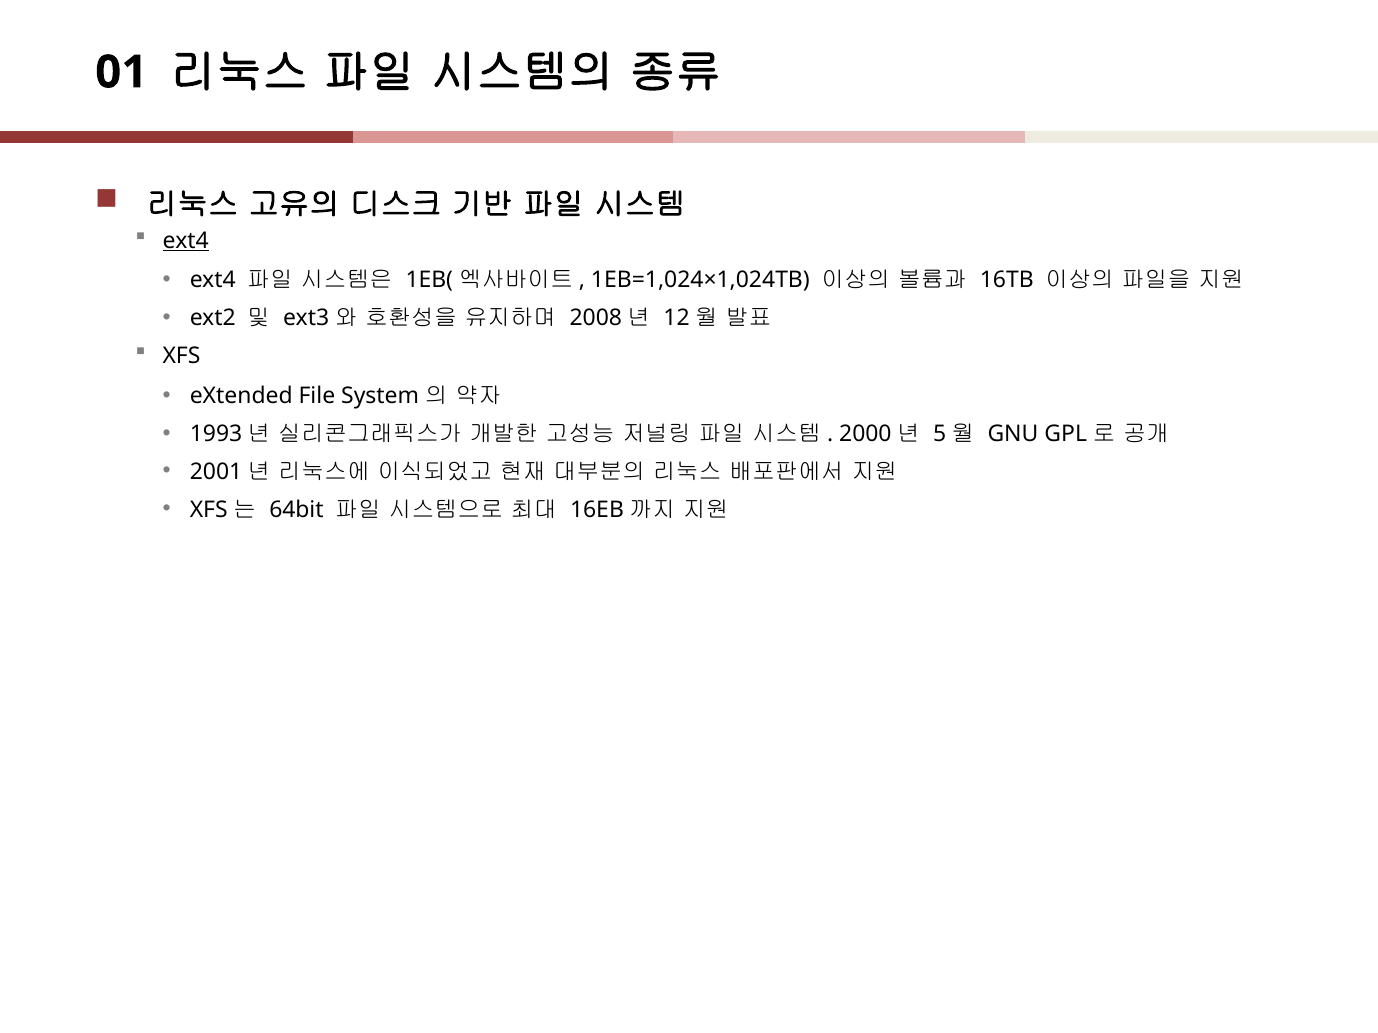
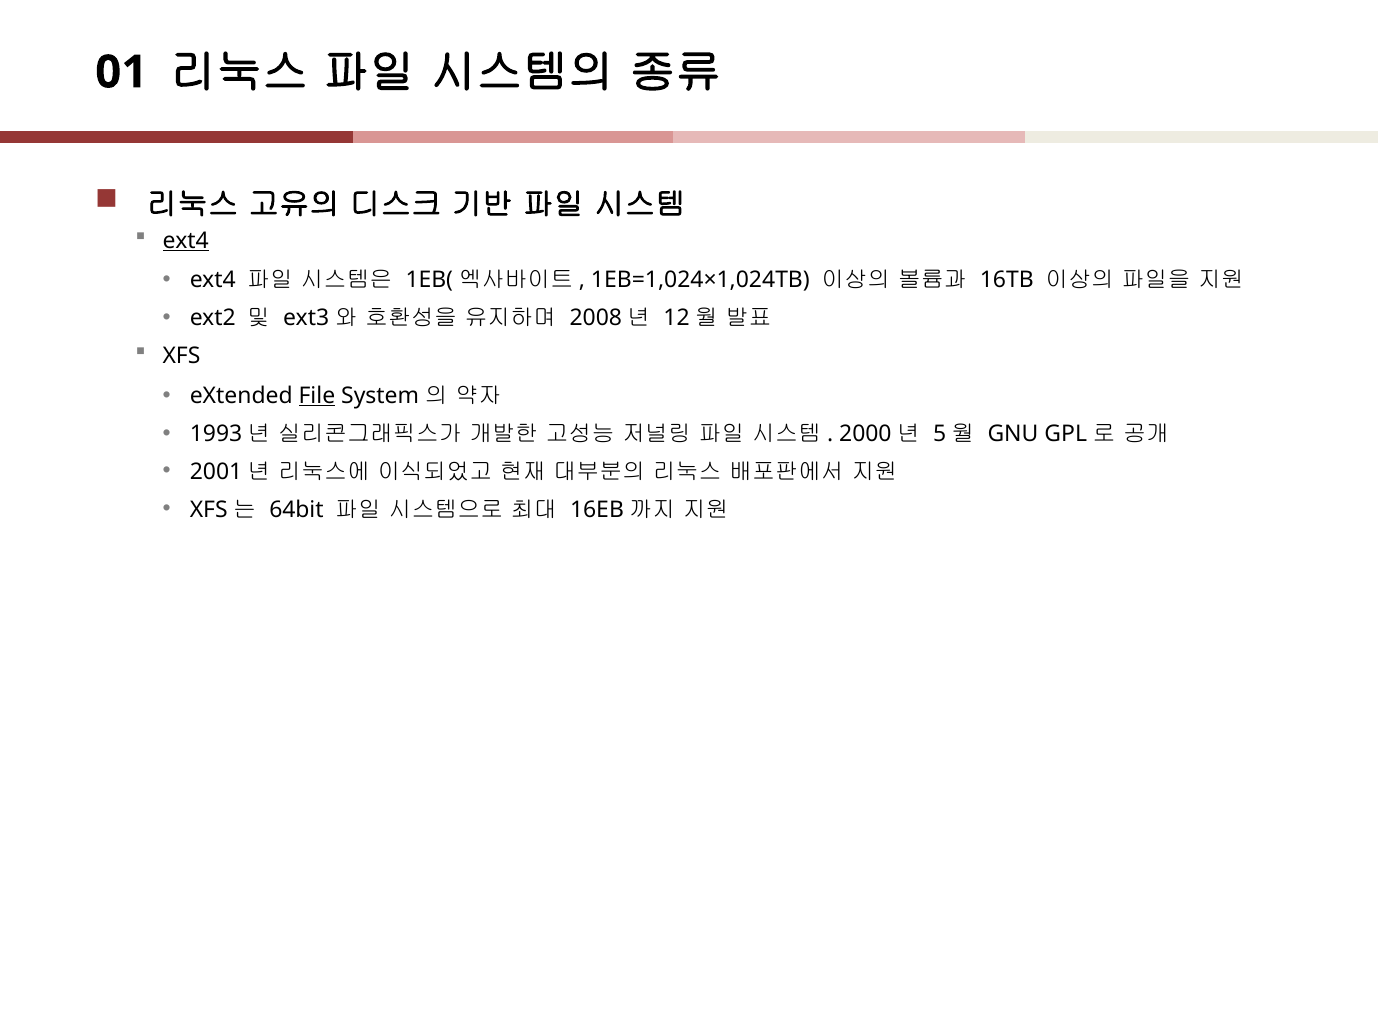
File underline: none -> present (317, 396)
